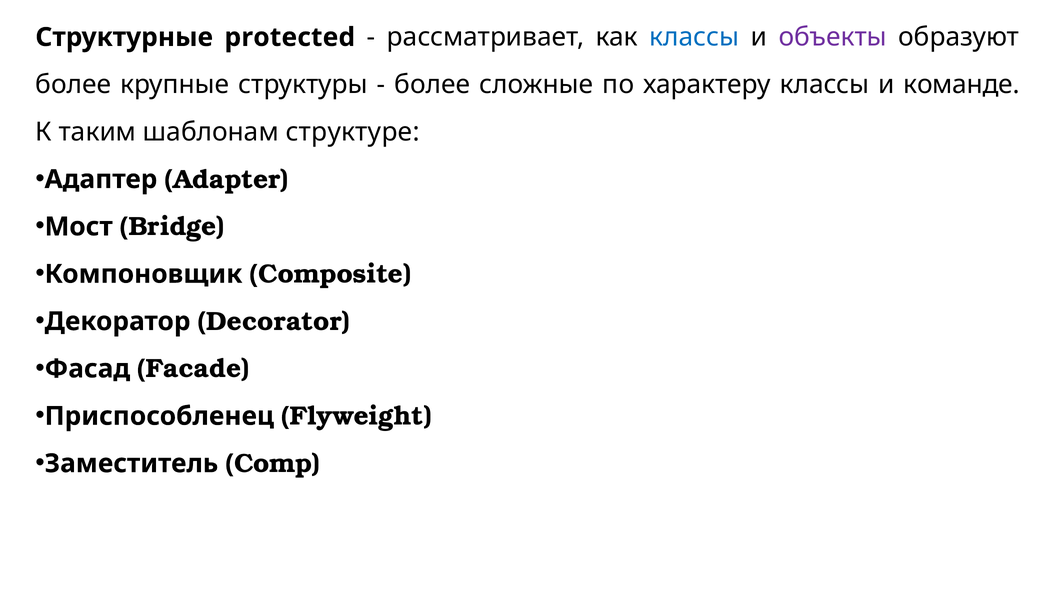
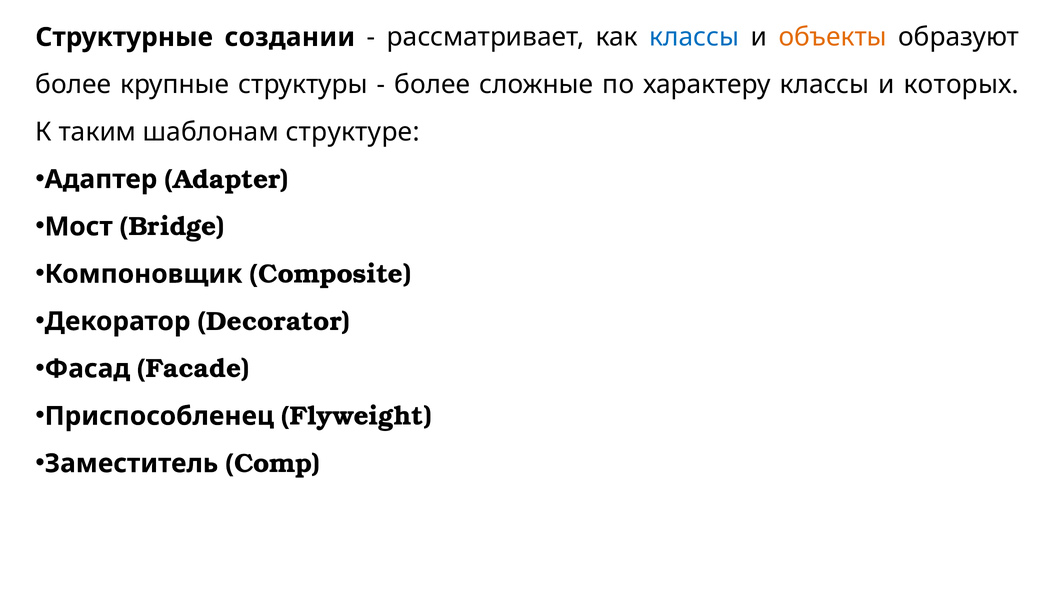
protected: protected -> создании (290, 37)
объекты colour: purple -> orange (833, 37)
команде: команде -> которых (961, 85)
